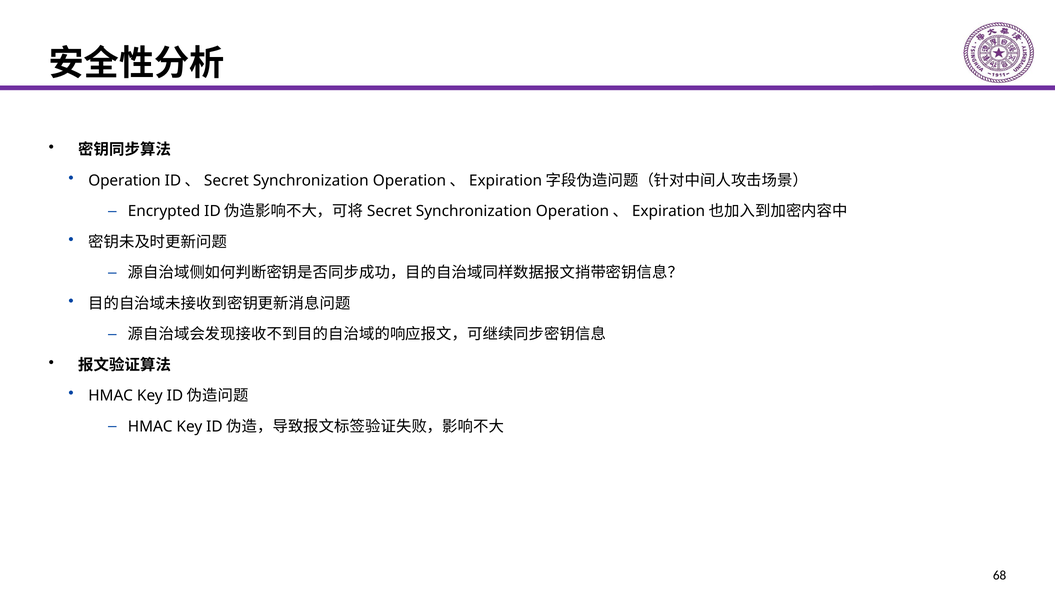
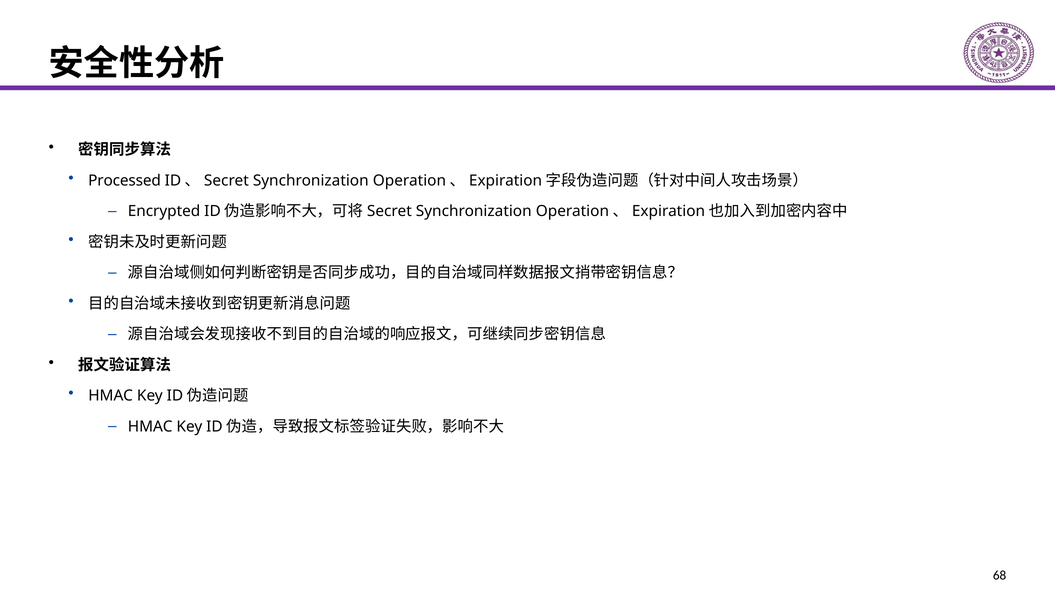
Operation: Operation -> Processed (125, 181)
